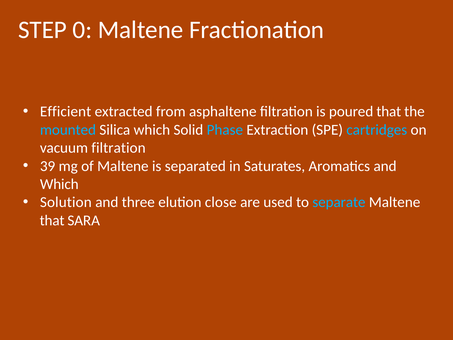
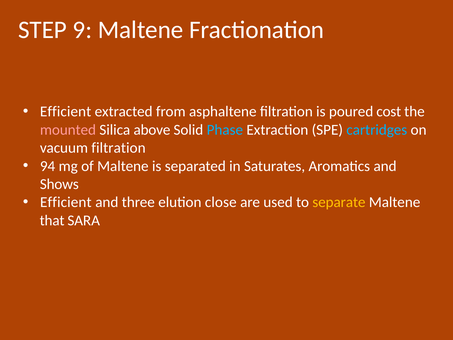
0: 0 -> 9 (82, 30)
poured that: that -> cost (389, 112)
mounted colour: light blue -> pink (68, 130)
Silica which: which -> above (152, 130)
39: 39 -> 94 (48, 166)
Which: Which -> Shows (59, 184)
Solution: Solution -> Efficient (66, 202)
separate colour: light blue -> yellow (339, 202)
